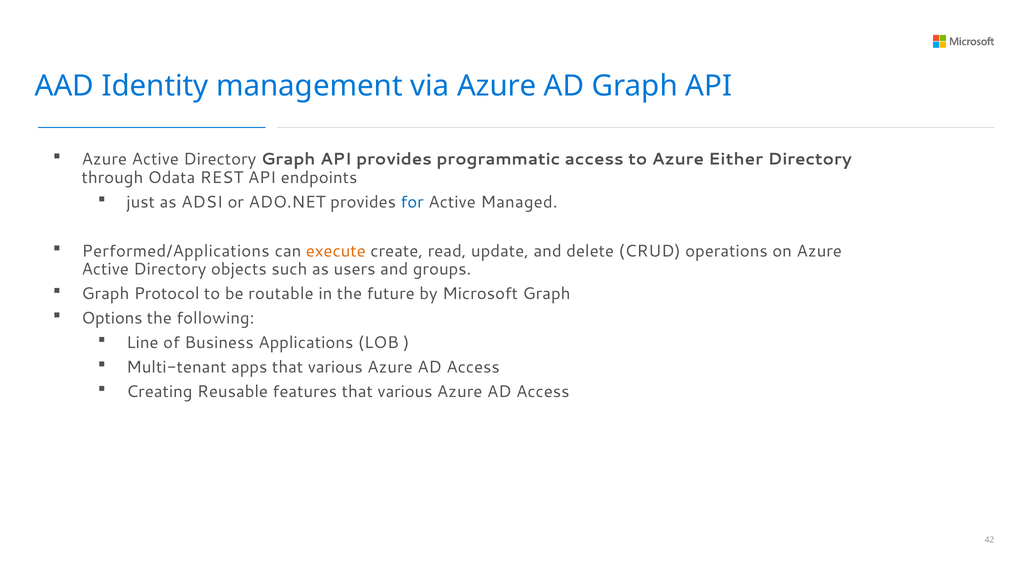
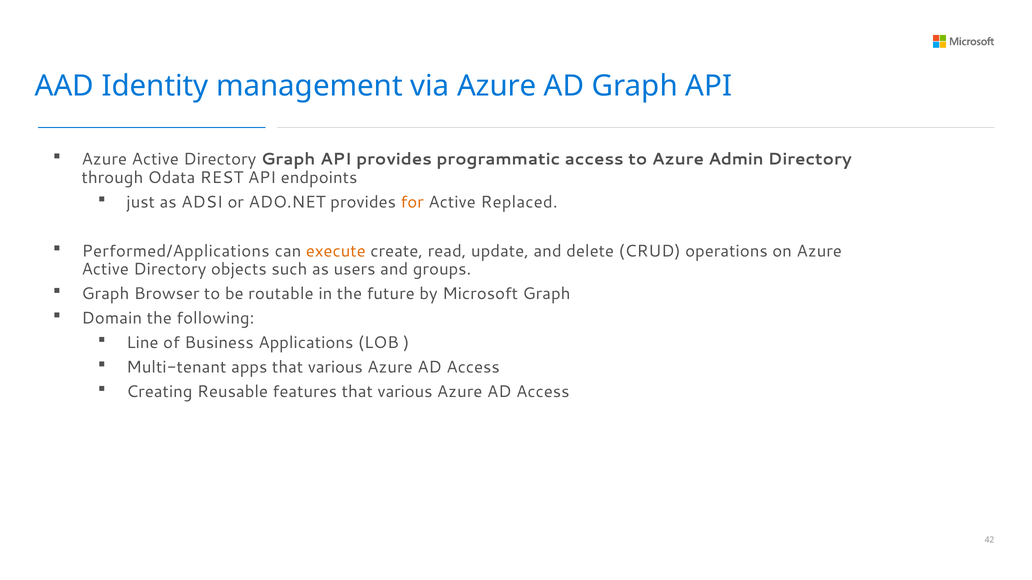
Either: Either -> Admin (736, 160)
for colour: blue -> orange (412, 202)
Managed: Managed -> Replaced (519, 202)
Protocol: Protocol -> Browser (167, 294)
Options: Options -> Domain (112, 319)
